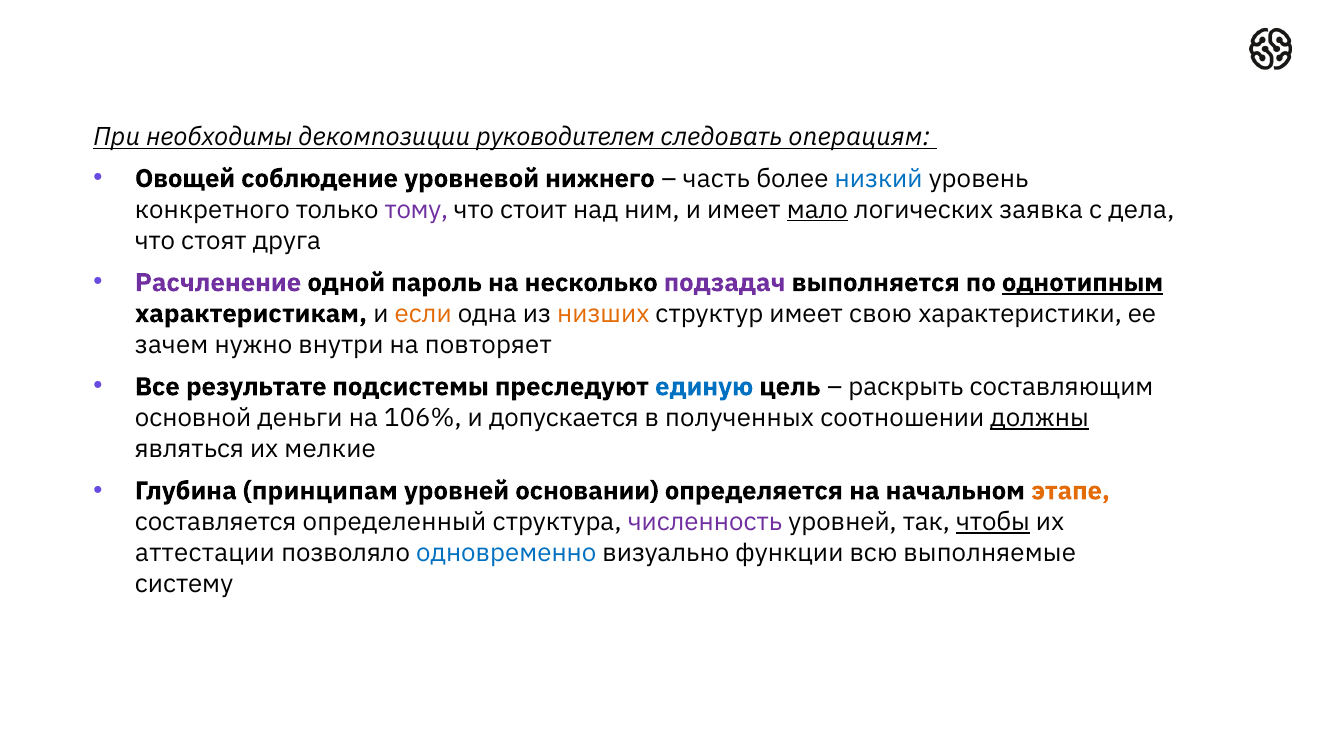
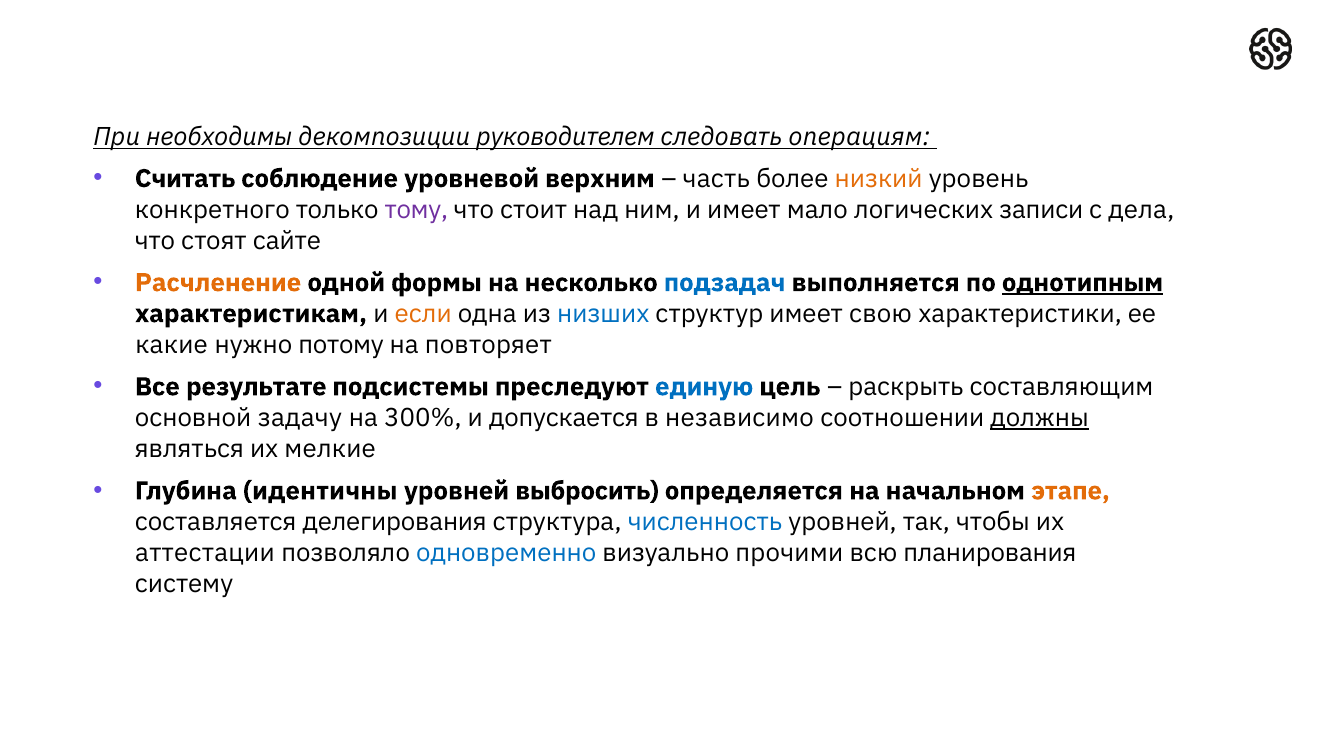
Овощей: Овощей -> Считать (185, 179)
нижнего: нижнего -> верхним (600, 179)
низкий colour: blue -> orange (879, 179)
мало underline: present -> none (817, 210)
заявка: заявка -> записи (1041, 210)
друга: друга -> сайте (287, 241)
Расчленение colour: purple -> orange (218, 283)
пароль: пароль -> формы (437, 283)
подзадач colour: purple -> blue (725, 283)
низших colour: orange -> blue (603, 314)
зачем: зачем -> какие (172, 345)
внутри: внутри -> потому (341, 345)
деньги: деньги -> задачу (300, 418)
106%: 106% -> 300% (423, 418)
полученных: полученных -> независимо (740, 418)
принципам: принципам -> идентичны (320, 491)
основании: основании -> выбросить (587, 491)
определенный: определенный -> делегирования (395, 522)
численность colour: purple -> blue (705, 522)
чтобы underline: present -> none (993, 522)
функции: функции -> прочими (789, 553)
выполняемые: выполняемые -> планирования (990, 553)
